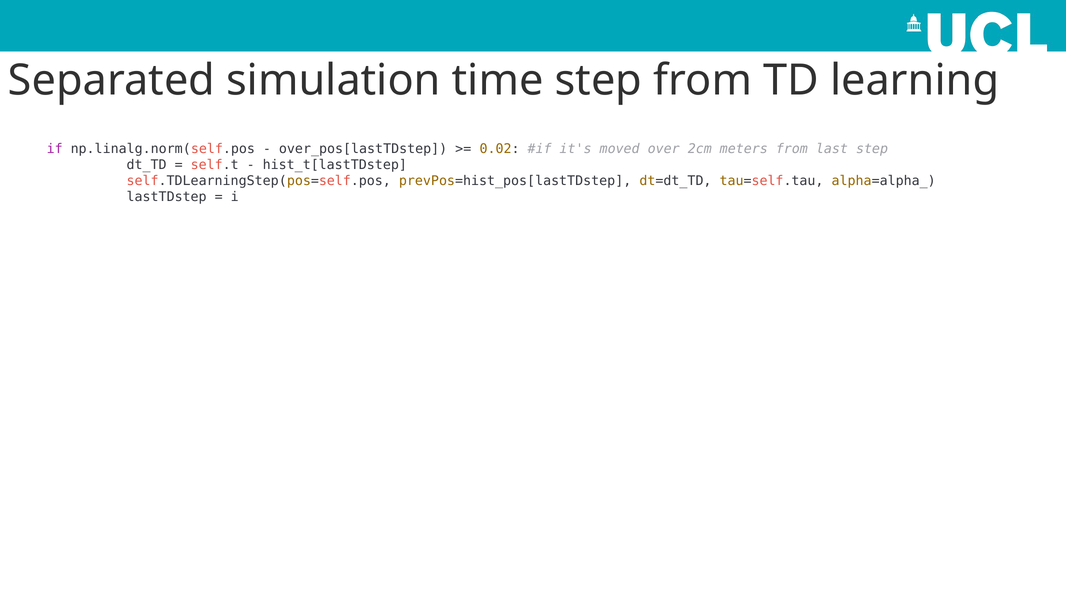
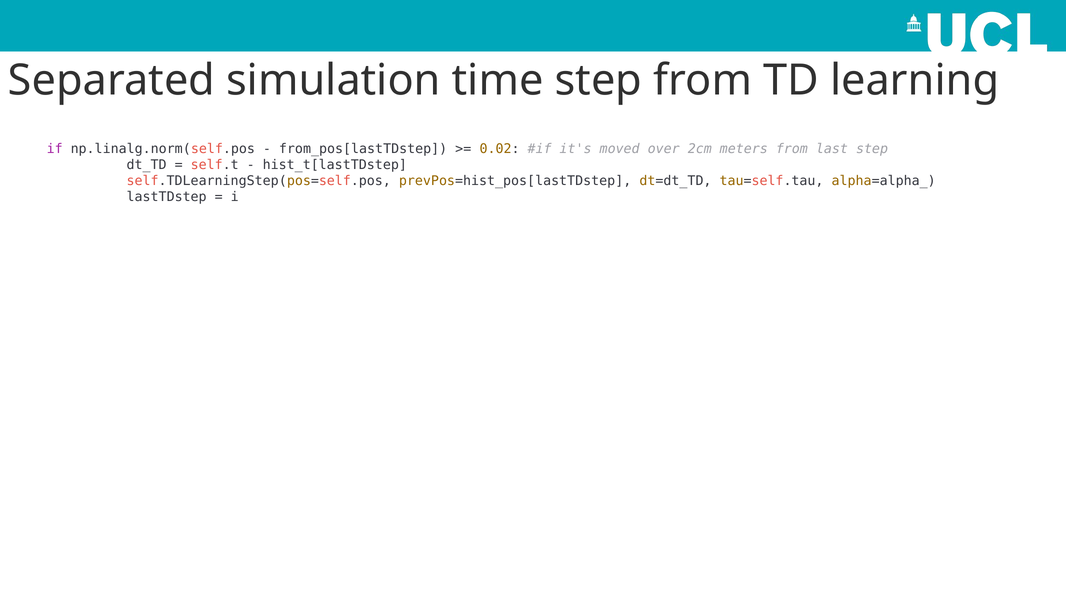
over_pos[lastTDstep: over_pos[lastTDstep -> from_pos[lastTDstep (363, 149)
